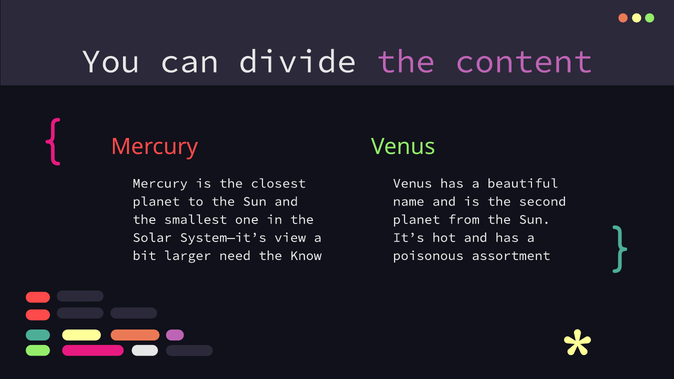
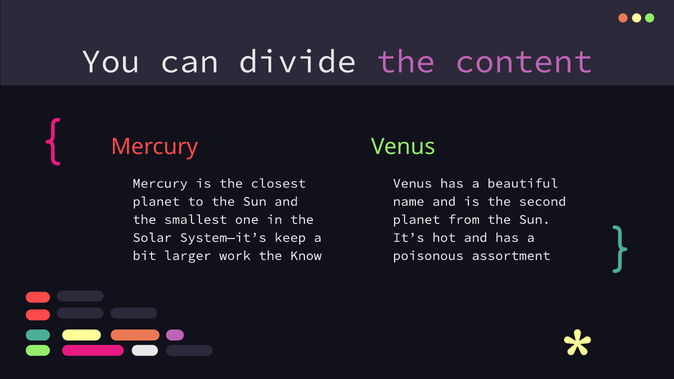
view: view -> keep (290, 238)
need: need -> work (235, 256)
